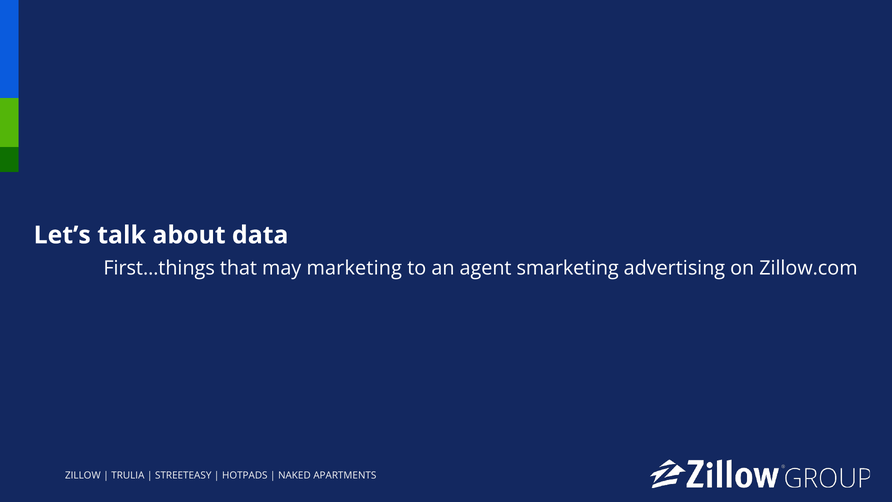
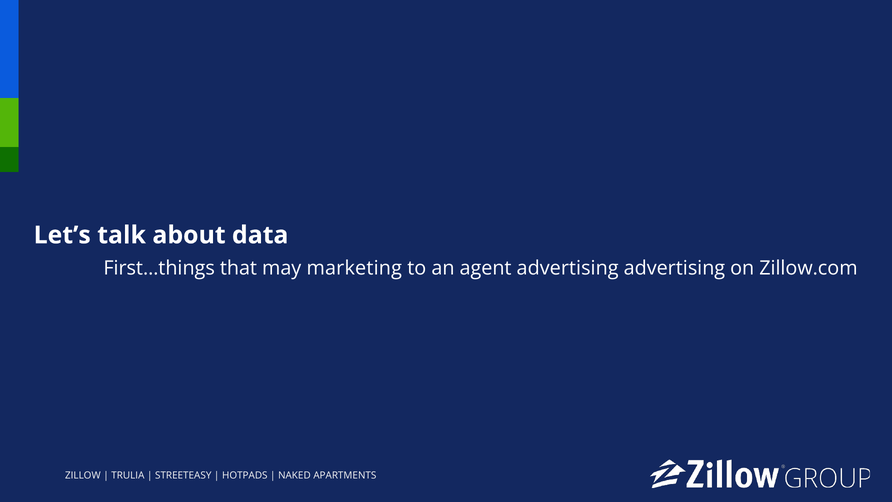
agent smarketing: smarketing -> advertising (568, 268)
